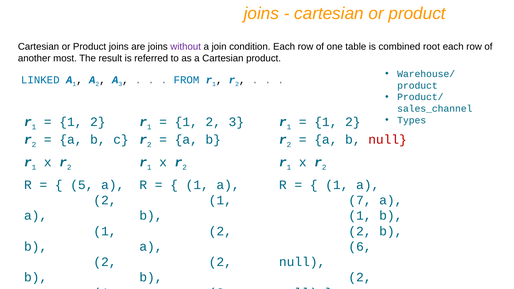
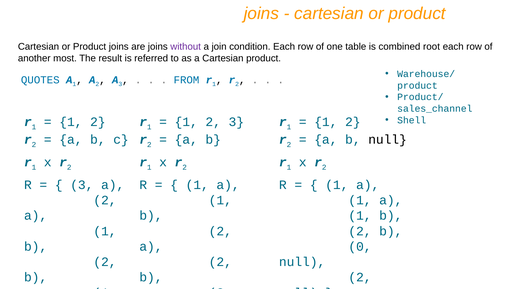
LINKED: LINKED -> QUOTES (40, 80)
Types: Types -> Shell (412, 120)
null colour: red -> black (388, 140)
5: 5 -> 3 (82, 185)
7: 7 -> 1 (360, 200)
6: 6 -> 0 (360, 247)
